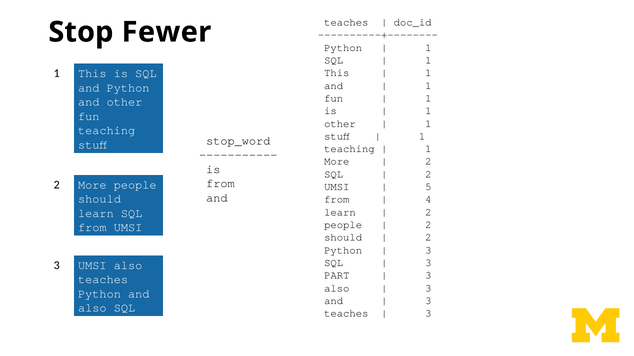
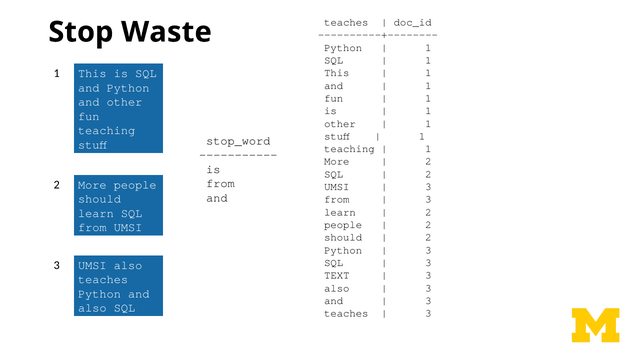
Fewer: Fewer -> Waste (166, 32)
5: 5 -> 3 (428, 187)
4: 4 -> 3 (428, 200)
PART: PART -> TEXT (337, 276)
